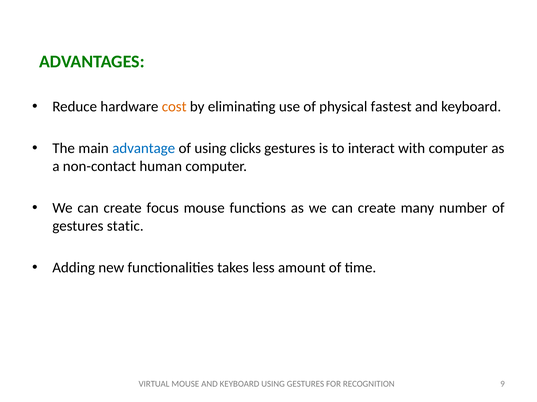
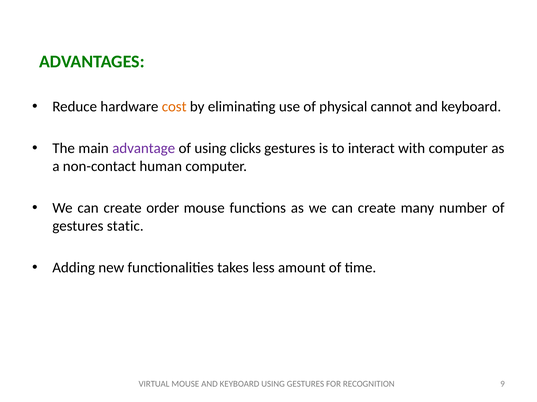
fastest: fastest -> cannot (391, 107)
advantage colour: blue -> purple (144, 149)
focus: focus -> order (163, 208)
